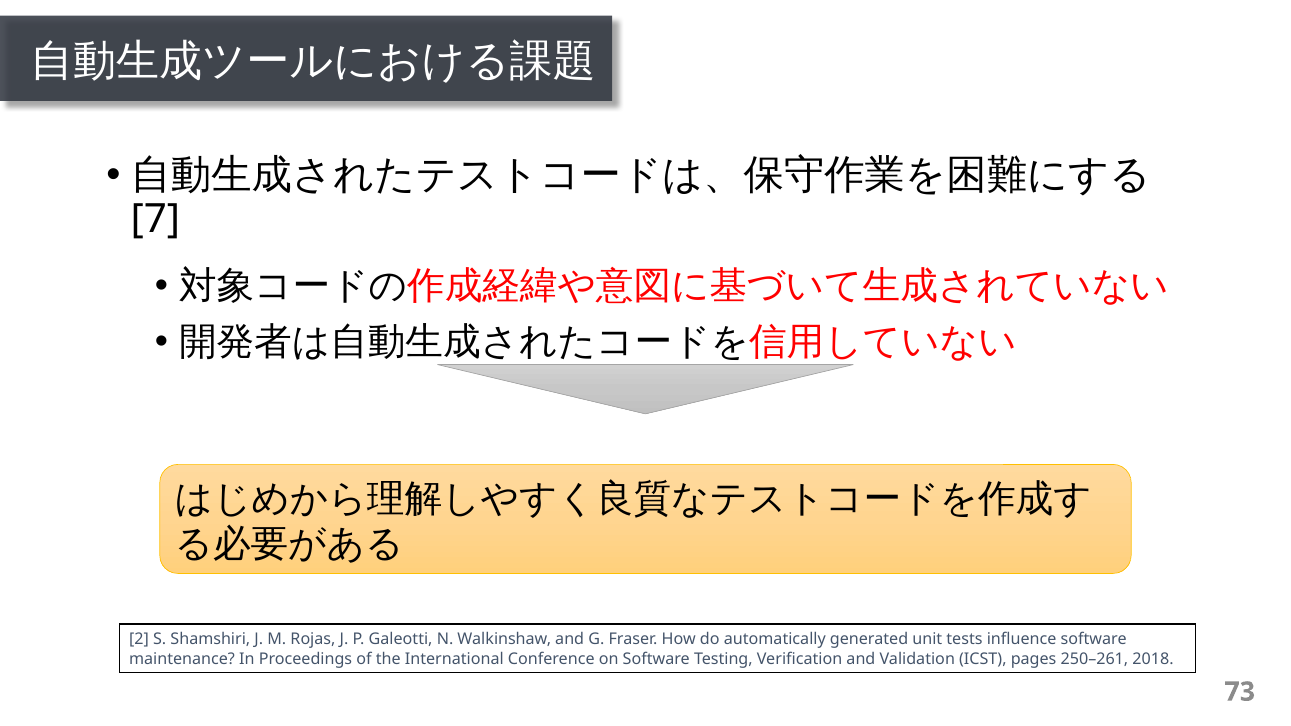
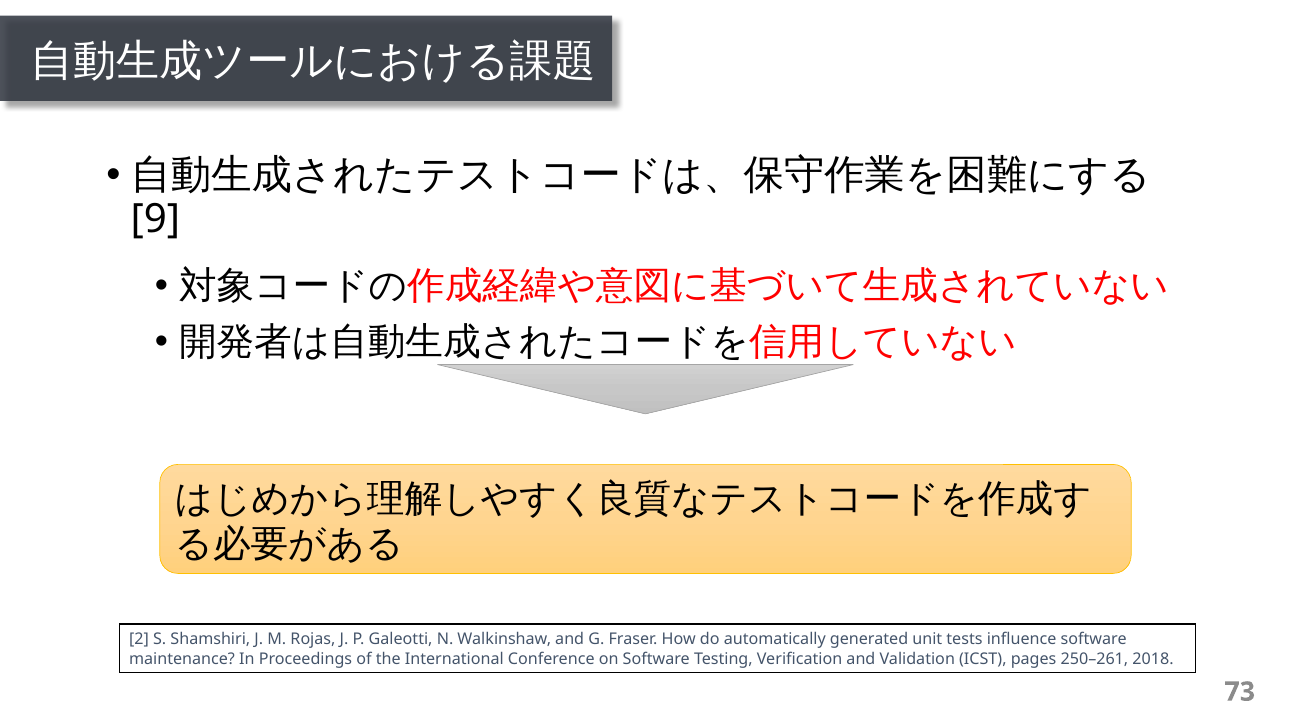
7: 7 -> 9 (155, 219)
